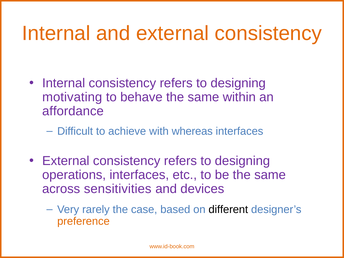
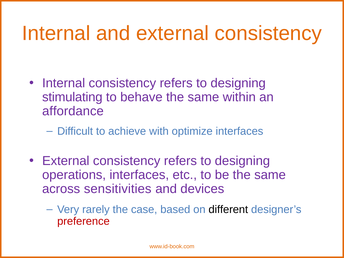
motivating: motivating -> stimulating (72, 97)
whereas: whereas -> optimize (192, 131)
preference colour: orange -> red (83, 221)
